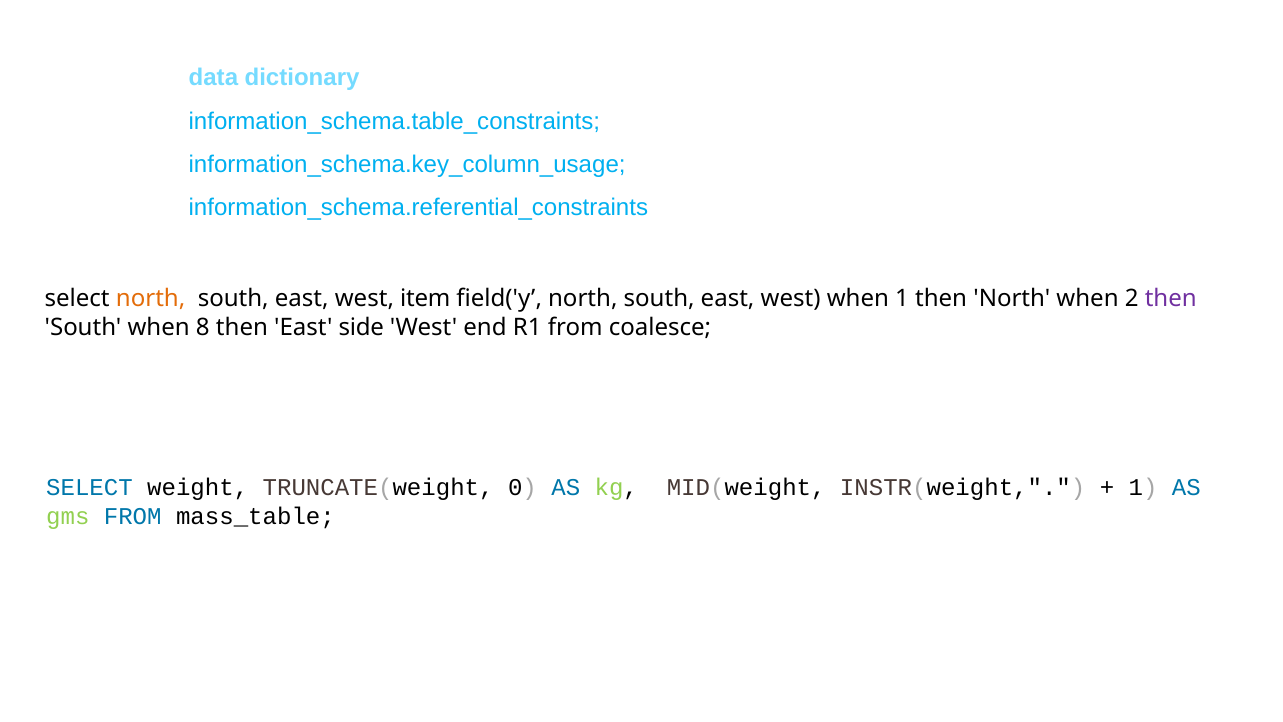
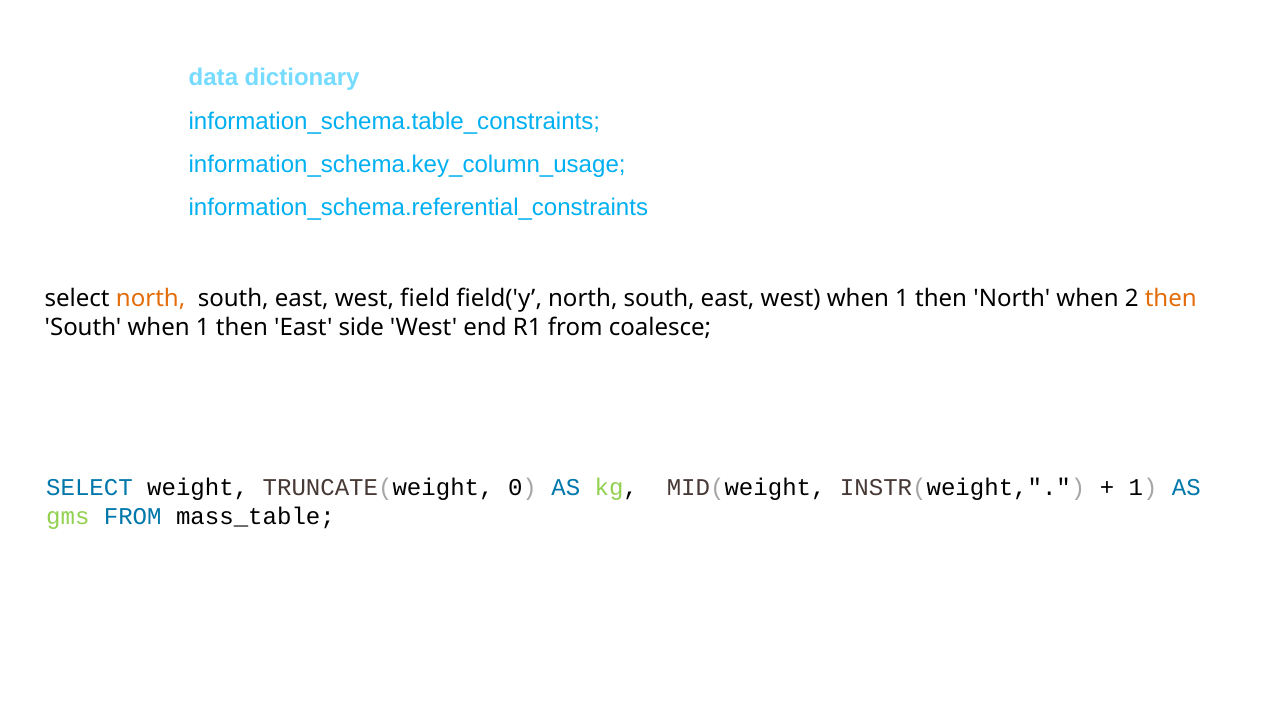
item: item -> field (425, 298)
then colour: purple -> orange (1171, 298)
South when 8: 8 -> 1 (203, 327)
